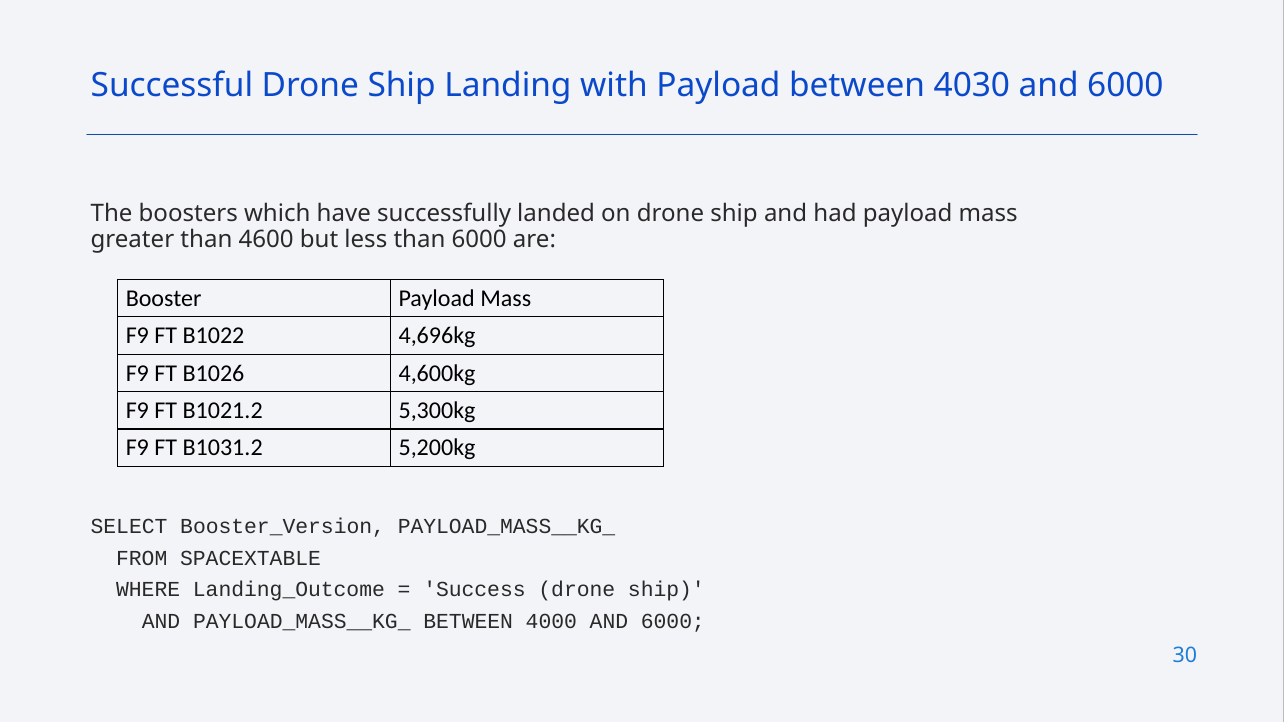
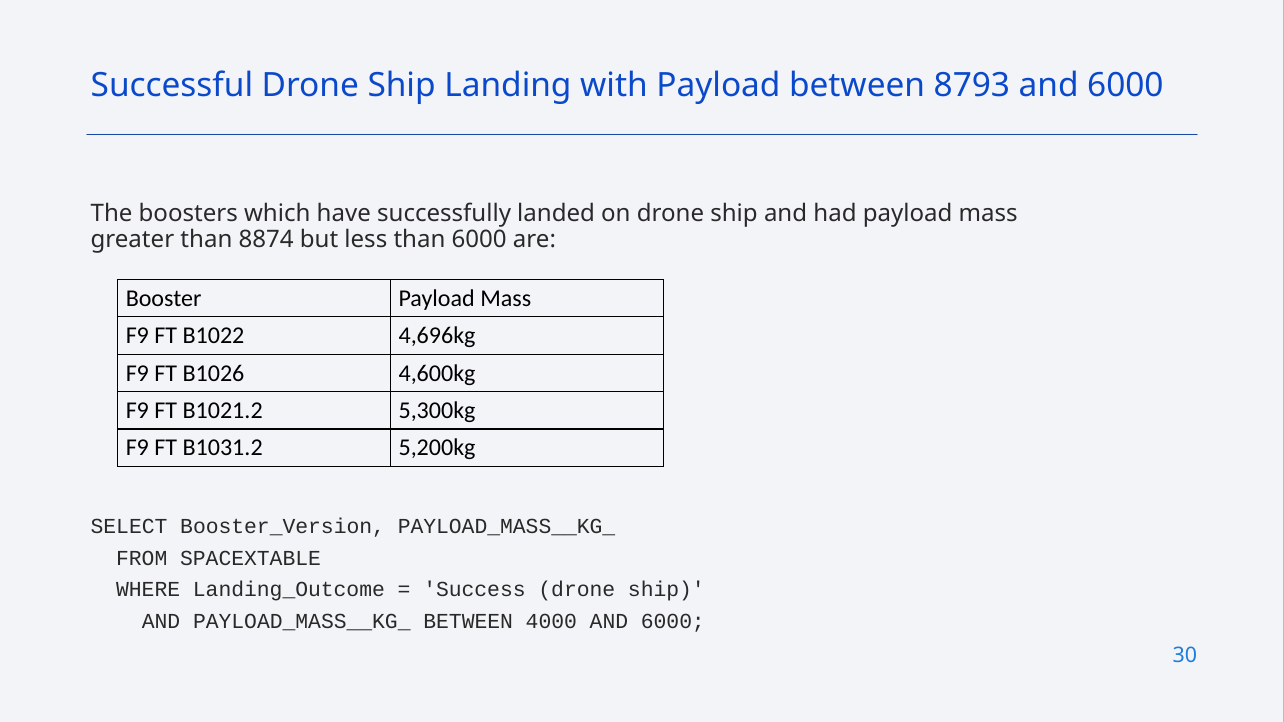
4030: 4030 -> 8793 (972, 85)
4600: 4600 -> 8874 (266, 239)
